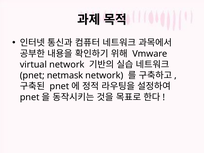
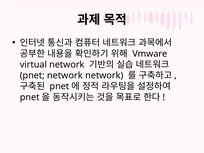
pnet netmask: netmask -> network (65, 75)
